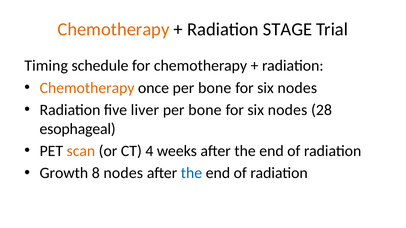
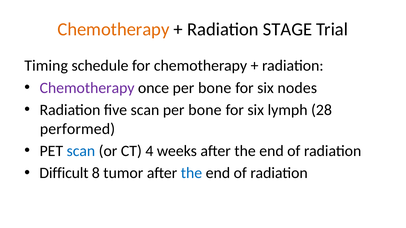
Chemotherapy colour: orange -> purple (87, 88)
five liver: liver -> scan (145, 110)
nodes: nodes -> lymph (288, 110)
esophageal: esophageal -> performed (77, 129)
scan colour: orange -> blue (81, 151)
Growth: Growth -> Difficult (64, 173)
8 nodes: nodes -> tumor (123, 173)
